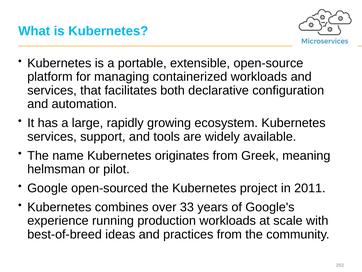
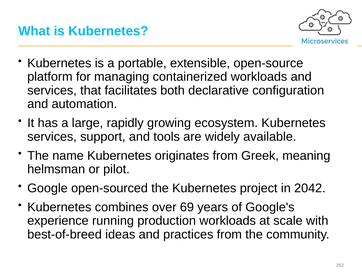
2011: 2011 -> 2042 (310, 188)
33: 33 -> 69 (187, 207)
